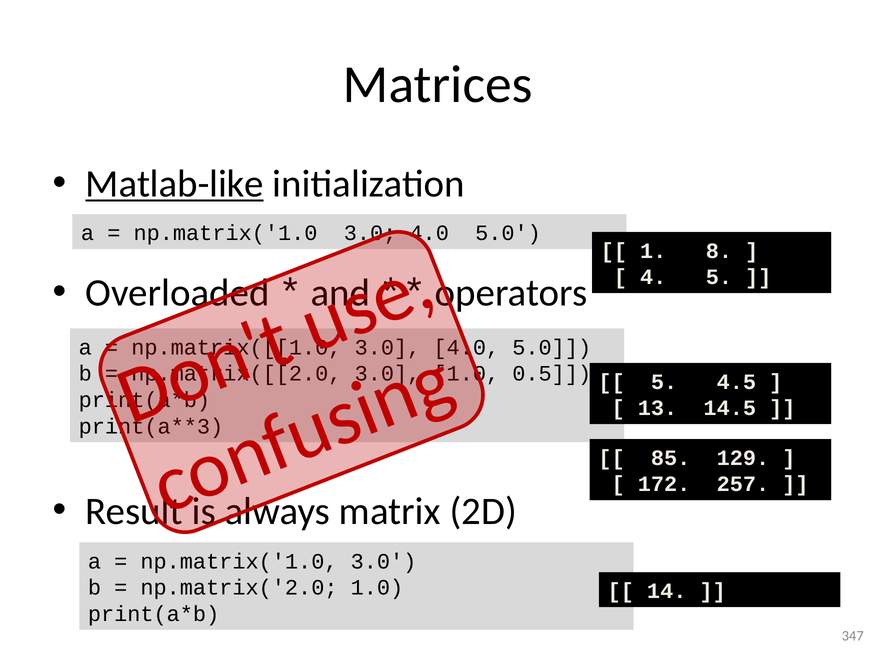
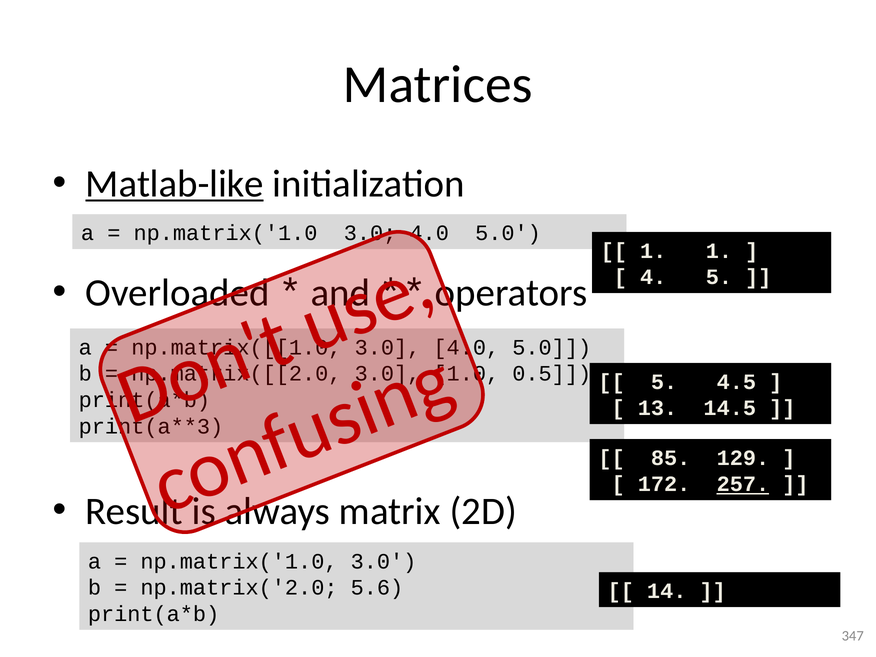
1 8: 8 -> 1 (719, 251)
257 underline: none -> present (743, 484)
np.matrix('2.0 1.0: 1.0 -> 5.6 (377, 588)
